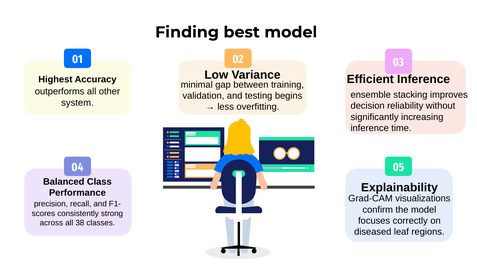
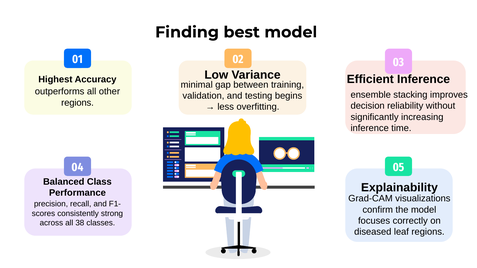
system: system -> regions (78, 103)
